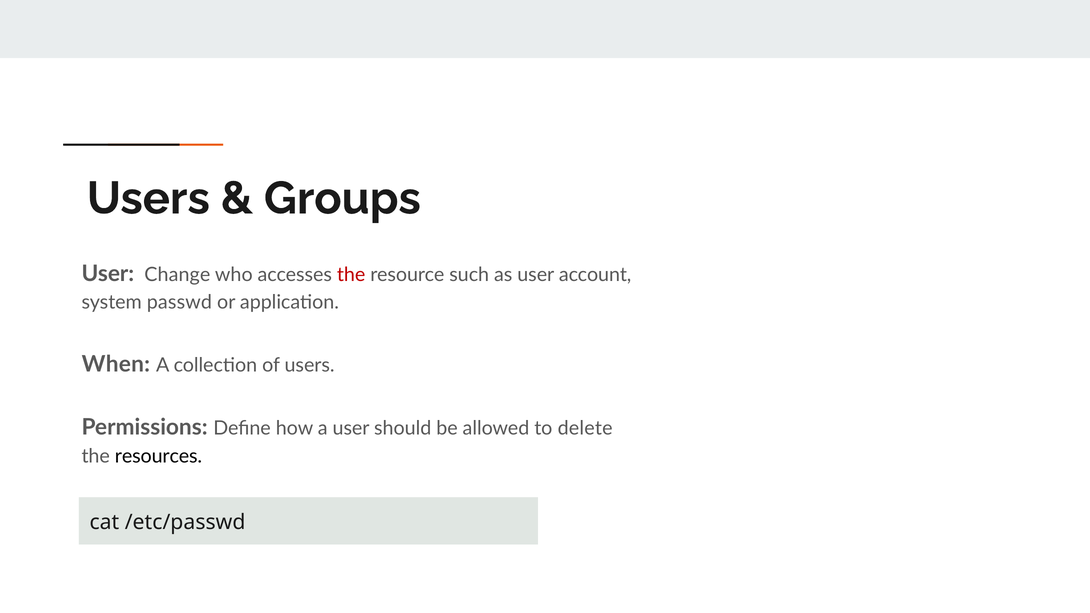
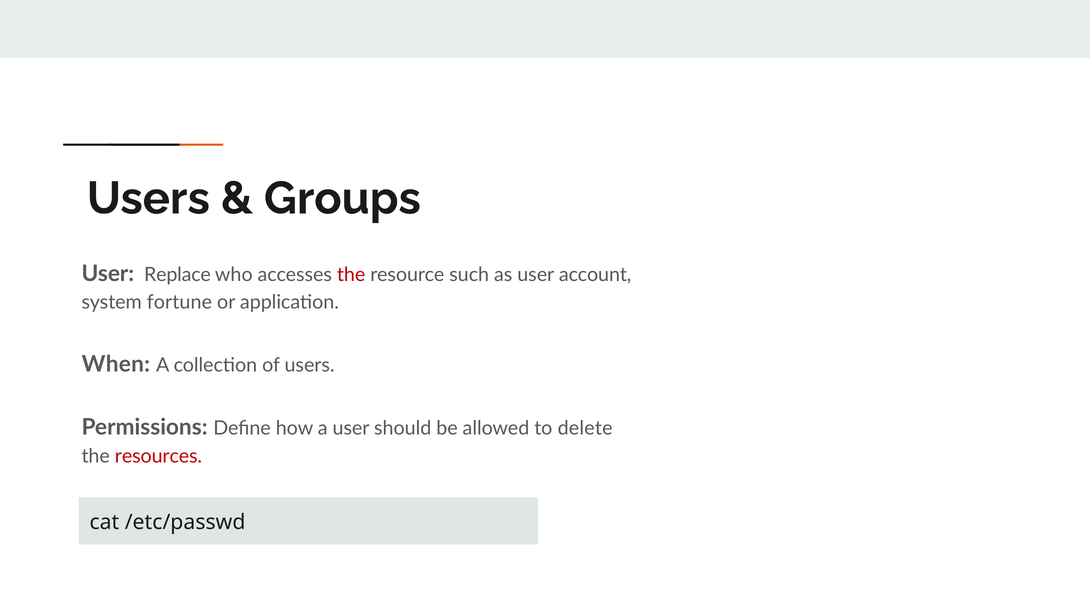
Change: Change -> Replace (177, 275)
passwd: passwd -> fortune (179, 302)
resources colour: black -> red (158, 456)
